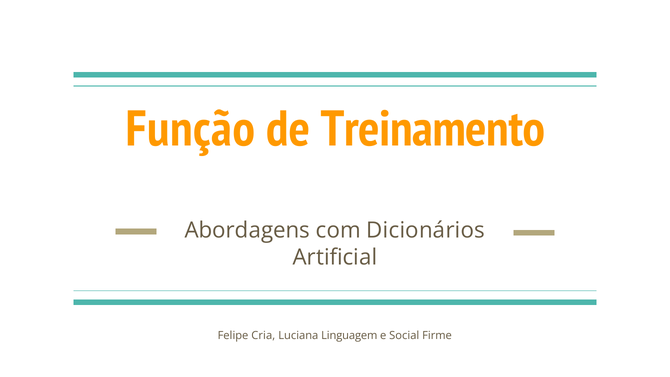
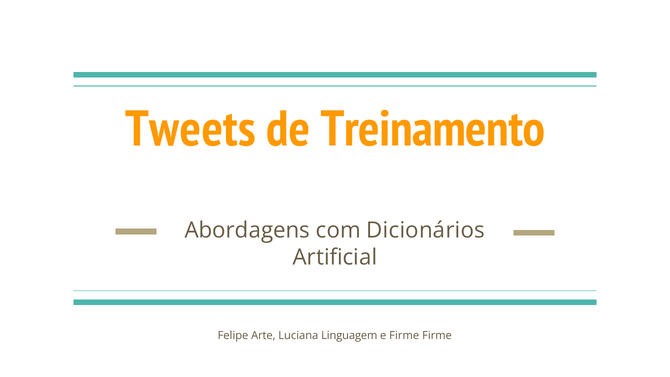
Função: Função -> Tweets (191, 129)
Cria: Cria -> Arte (263, 335)
e Social: Social -> Firme (404, 335)
